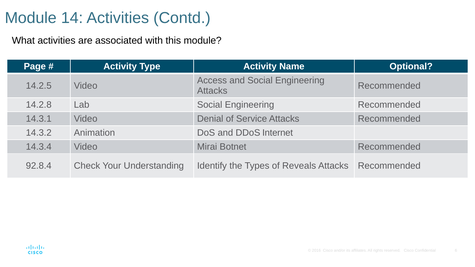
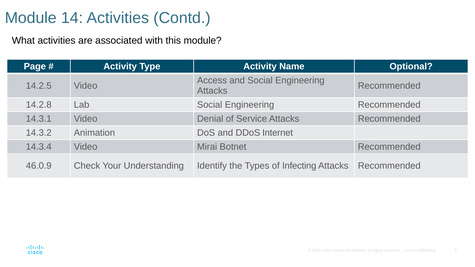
92.8.4: 92.8.4 -> 46.0.9 (39, 166)
Reveals: Reveals -> Infecting (299, 166)
